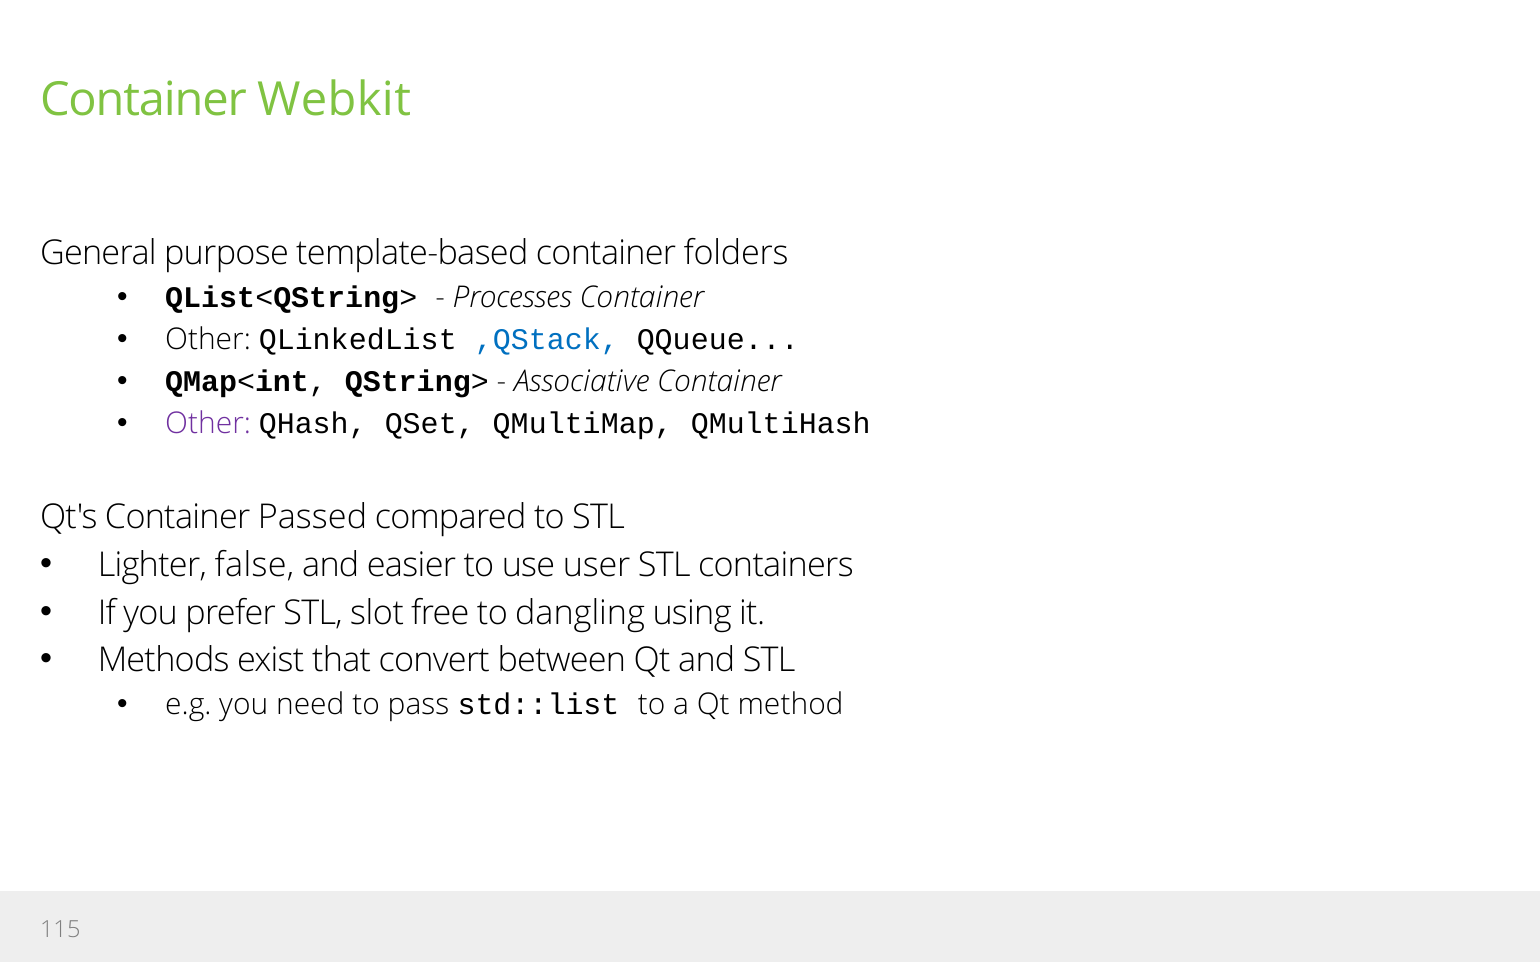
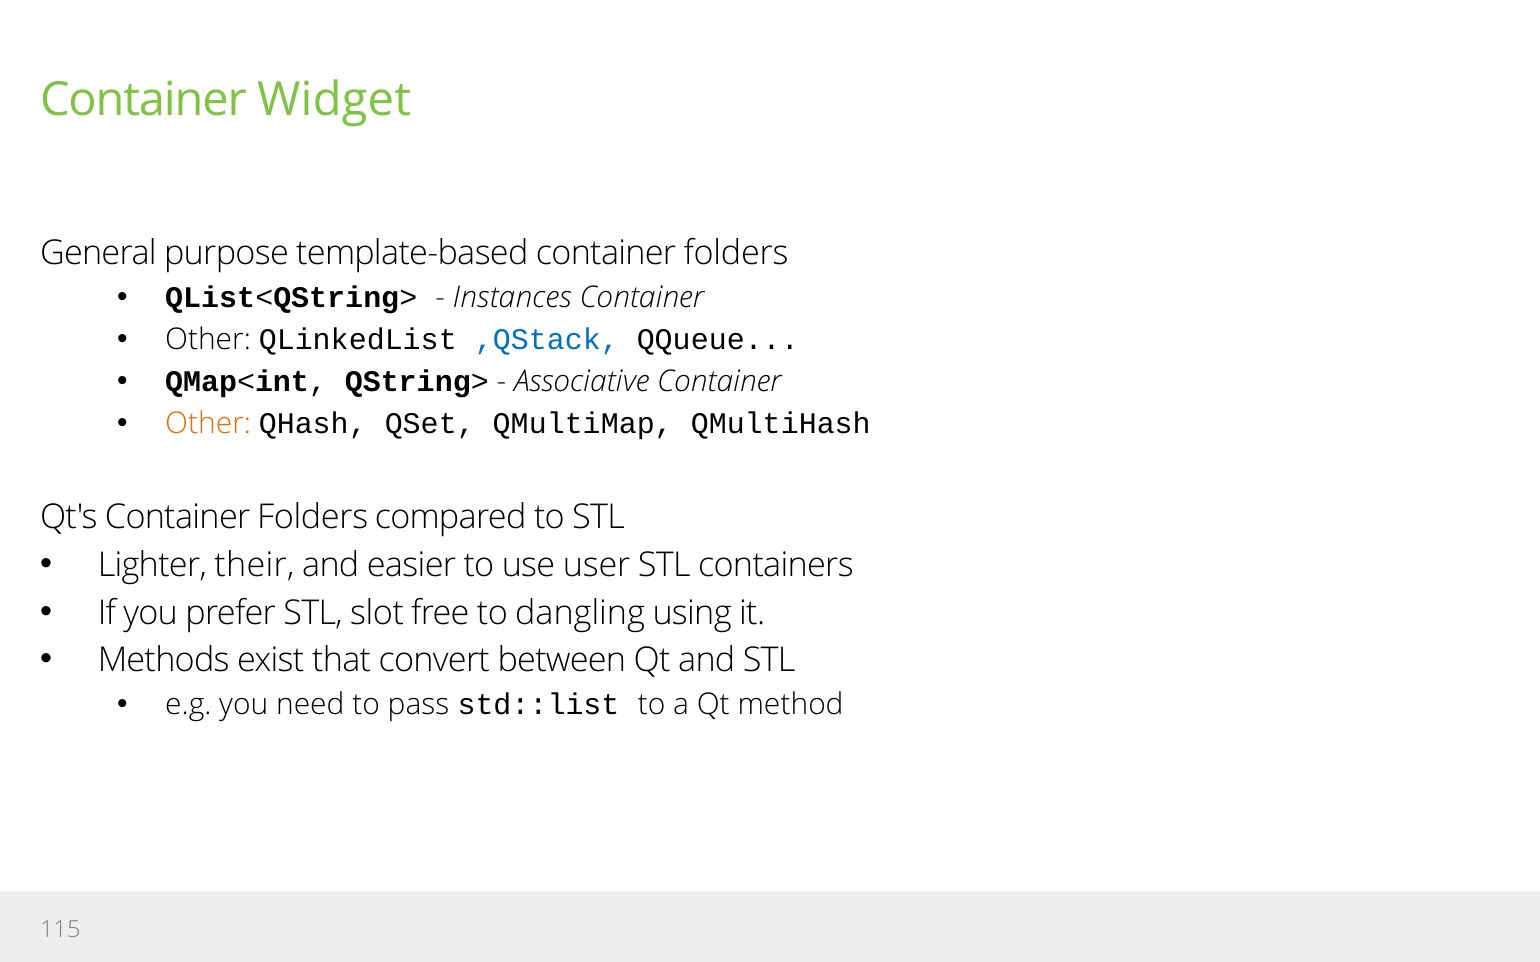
Webkit: Webkit -> Widget (334, 100)
Processes: Processes -> Instances (512, 298)
Other colour: purple -> orange (208, 424)
Qt's Container Passed: Passed -> Folders (313, 517)
false: false -> their (254, 565)
